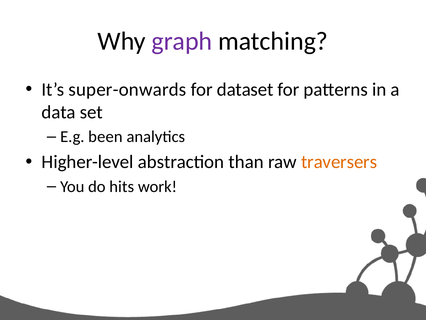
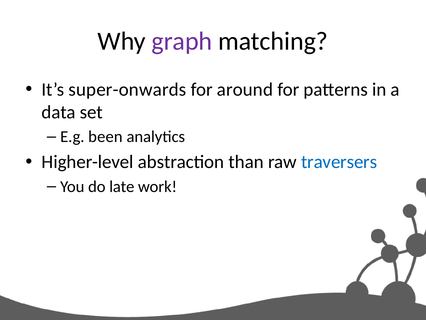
dataset: dataset -> around (245, 89)
traversers colour: orange -> blue (339, 162)
hits: hits -> late (122, 186)
